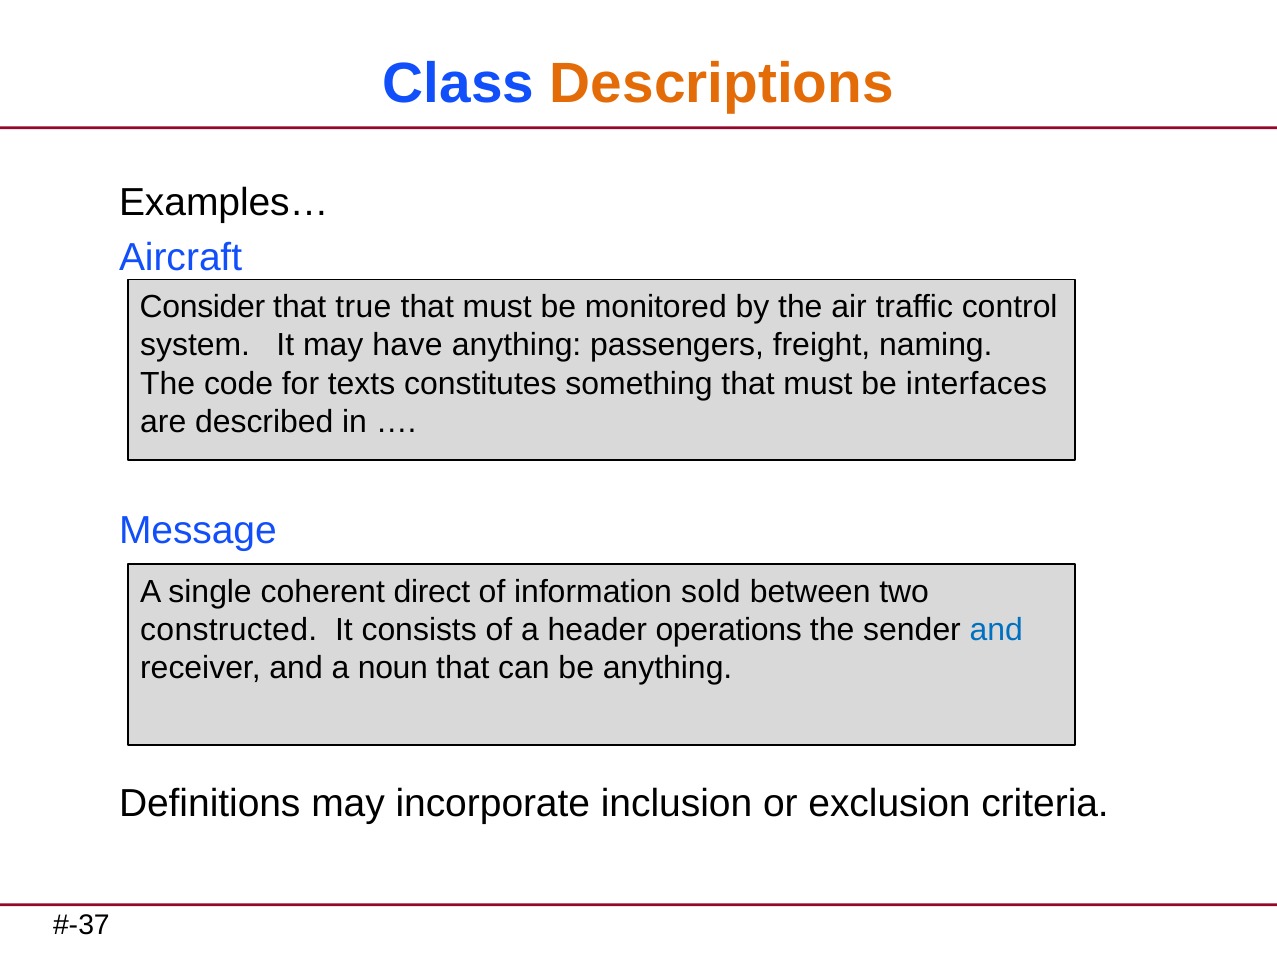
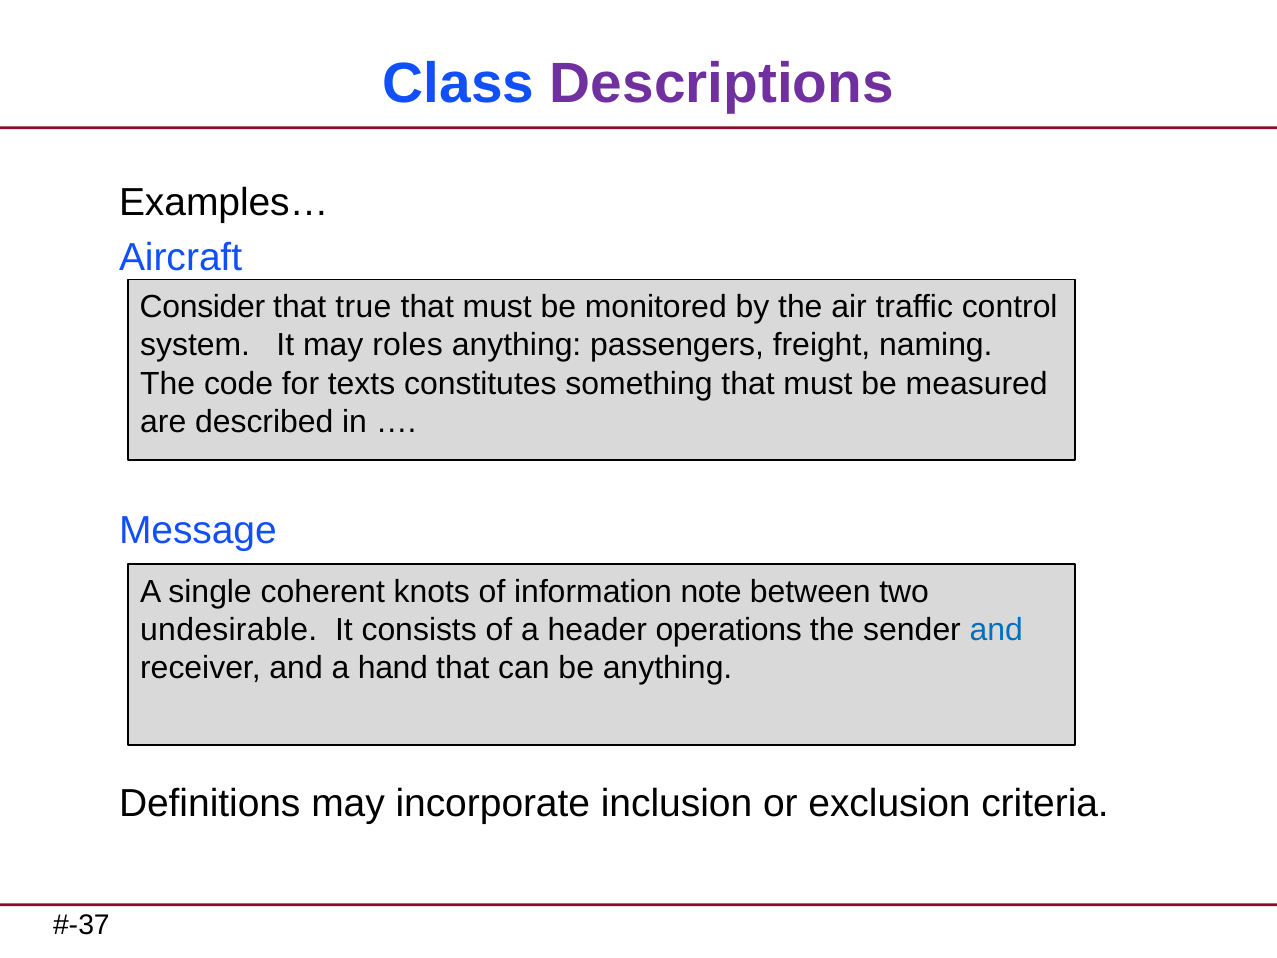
Descriptions colour: orange -> purple (722, 84)
have: have -> roles (407, 345)
interfaces: interfaces -> measured (977, 384)
direct: direct -> knots (432, 592)
sold: sold -> note (711, 592)
constructed: constructed -> undesirable (229, 630)
noun: noun -> hand (393, 668)
